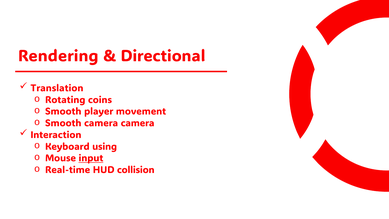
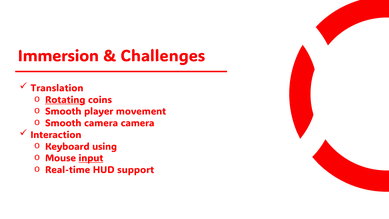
Rendering: Rendering -> Immersion (59, 56)
Directional: Directional -> Challenges (163, 56)
Rotating underline: none -> present (65, 100)
collision: collision -> support (136, 170)
